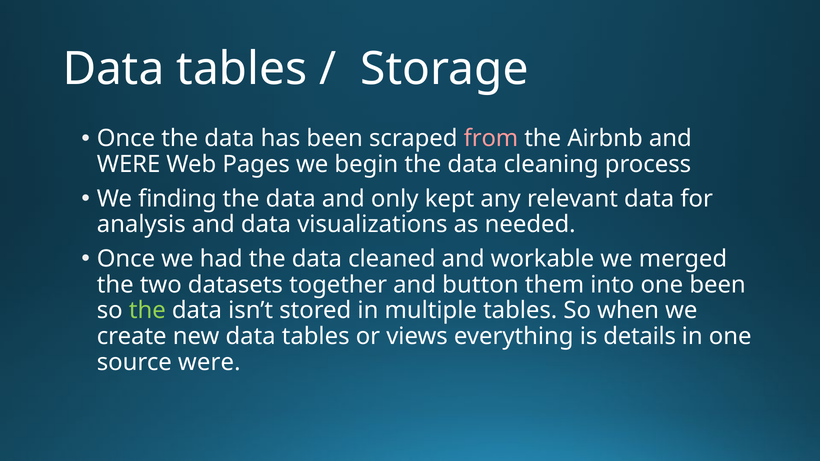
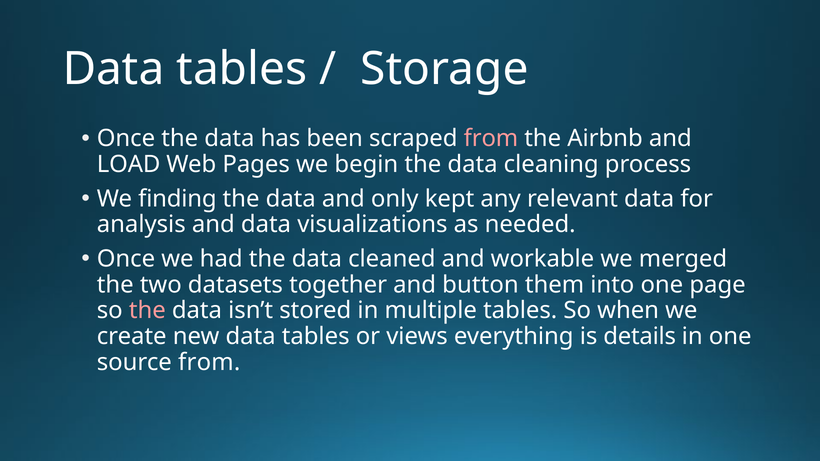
WERE: WERE -> LOAD (129, 164)
one been: been -> page (718, 285)
the colour: light green -> pink (147, 311)
source were: were -> from (209, 362)
